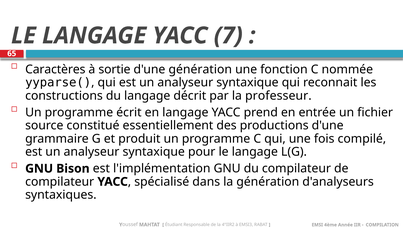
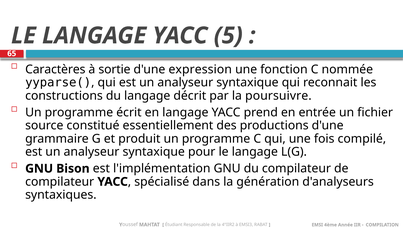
7: 7 -> 5 (228, 36)
d'une génération: génération -> expression (200, 69)
professeur: professeur -> poursuivre (278, 96)
